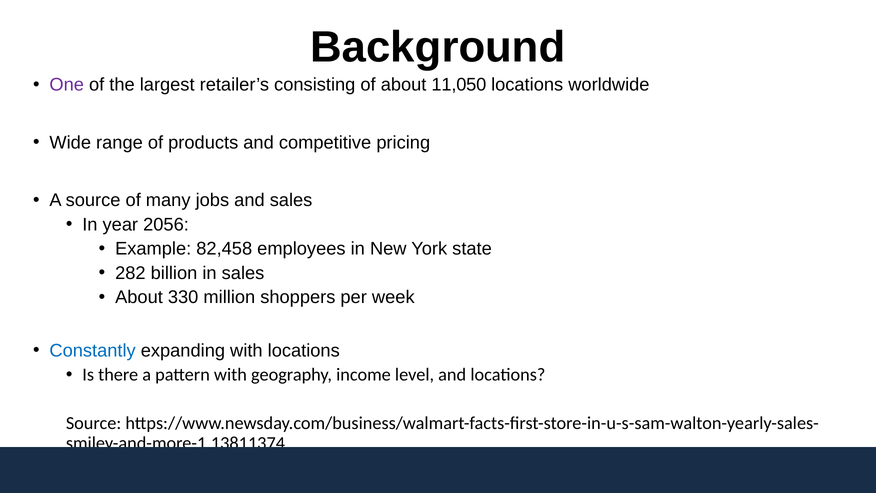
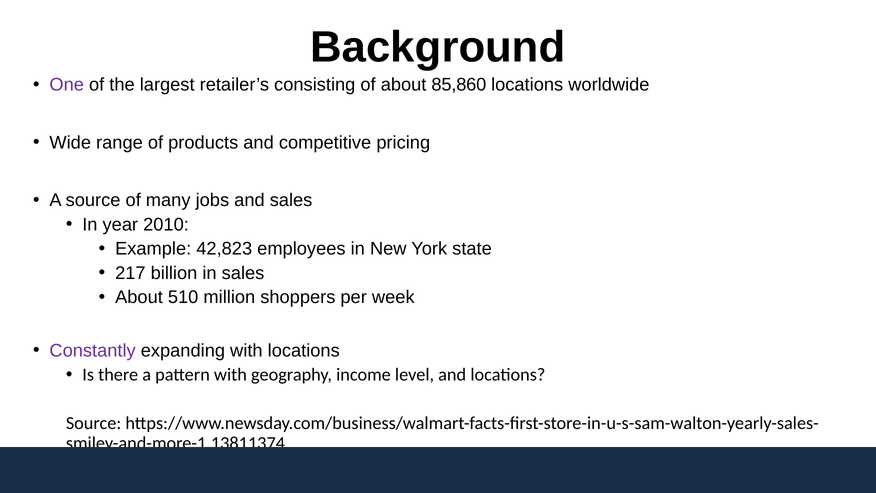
11,050: 11,050 -> 85,860 (459, 85)
2056: 2056 -> 2010 (166, 224)
82,458: 82,458 -> 42,823 (224, 249)
282: 282 -> 217 (130, 273)
330: 330 -> 510 (183, 297)
Constantly colour: blue -> purple (93, 350)
